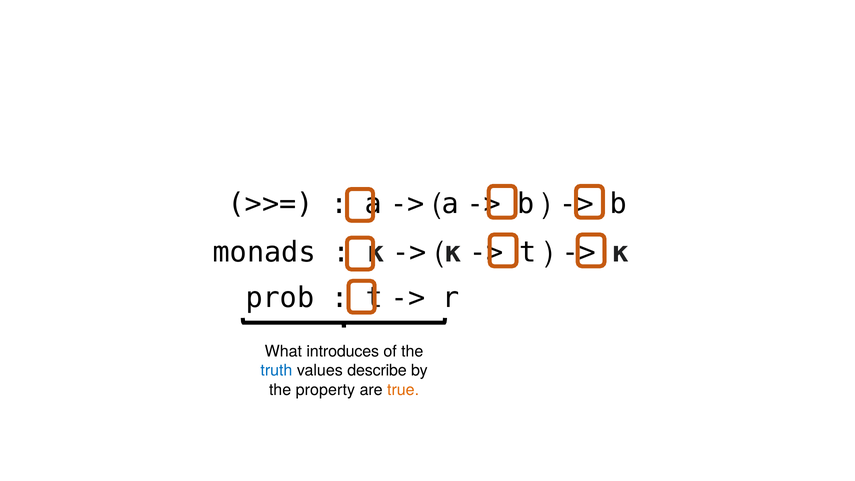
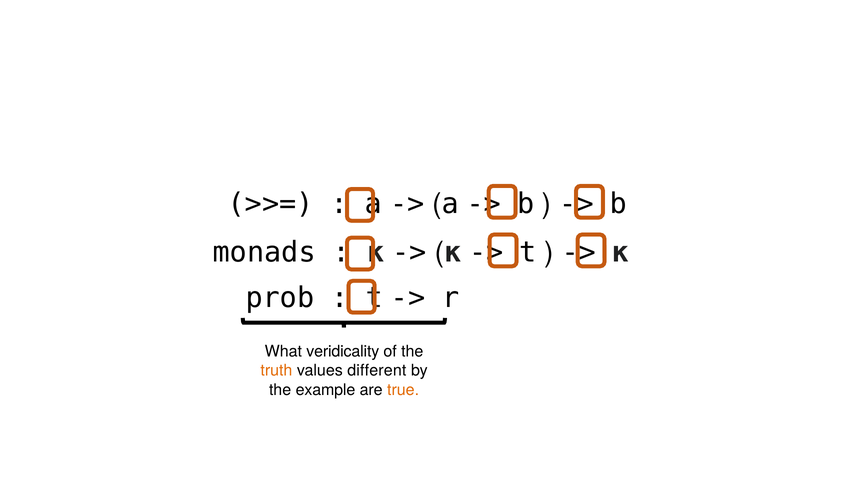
introduces: introduces -> veridicality (343, 351)
truth colour: blue -> orange (276, 370)
describe: describe -> different (377, 370)
property: property -> example (325, 390)
